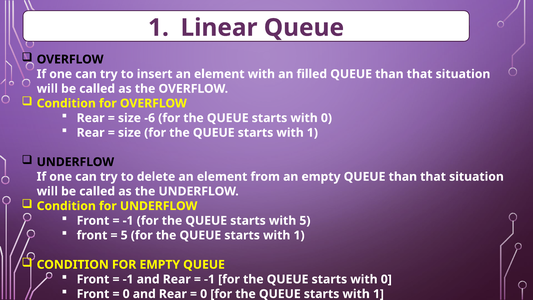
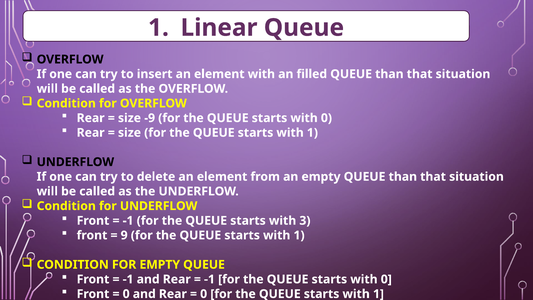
-6: -6 -> -9 (150, 118)
with 5: 5 -> 3 (305, 221)
5: 5 -> 9 (124, 235)
